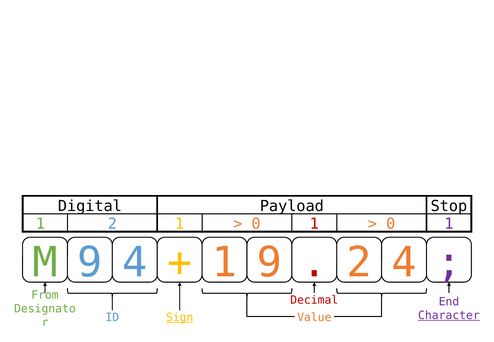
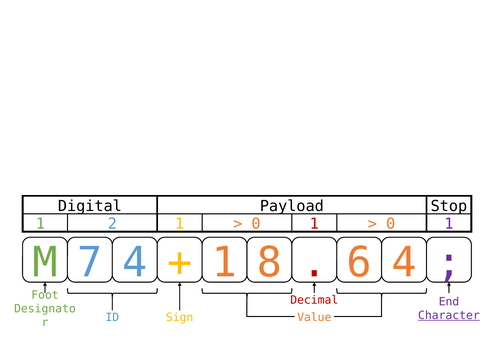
M 9: 9 -> 7 (90, 263)
1 9: 9 -> 8 (269, 263)
2: 2 -> 6 (359, 263)
From: From -> Foot (45, 295)
Sign underline: present -> none (180, 317)
